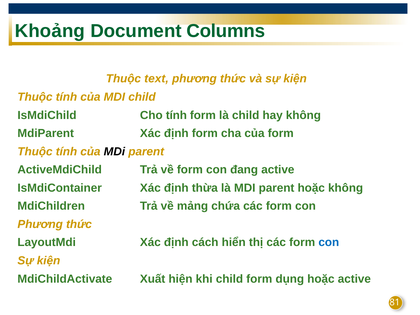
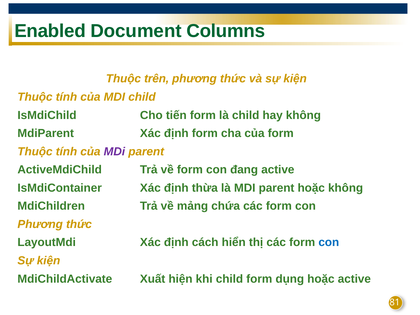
Khoảng: Khoảng -> Enabled (50, 31)
text: text -> trên (157, 79)
Cho tính: tính -> tiến (176, 115)
MDi colour: black -> purple (114, 152)
